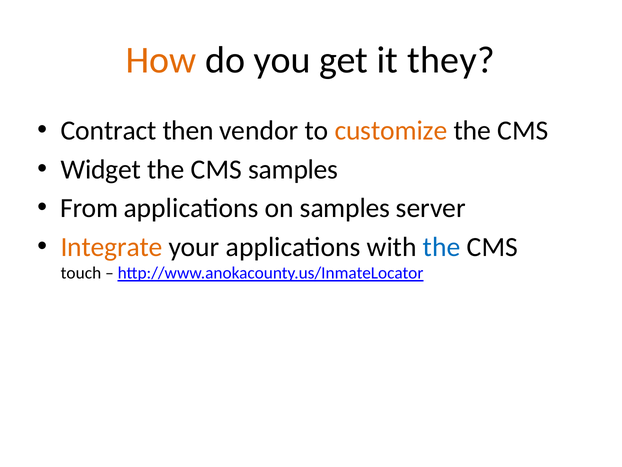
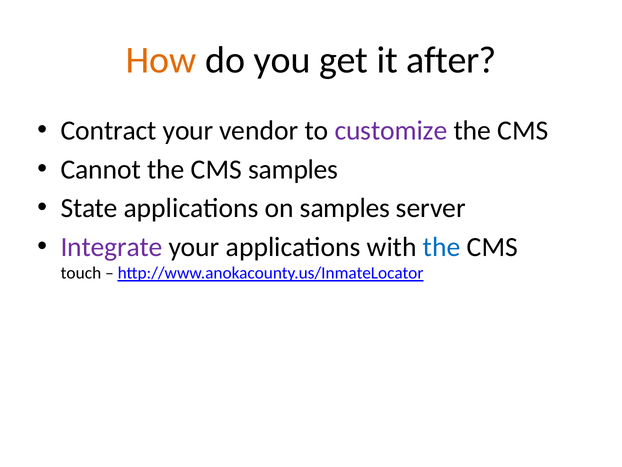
they: they -> after (451, 60)
Contract then: then -> your (188, 130)
customize colour: orange -> purple (391, 130)
Widget: Widget -> Cannot (101, 169)
From: From -> State (89, 208)
Integrate colour: orange -> purple (112, 247)
